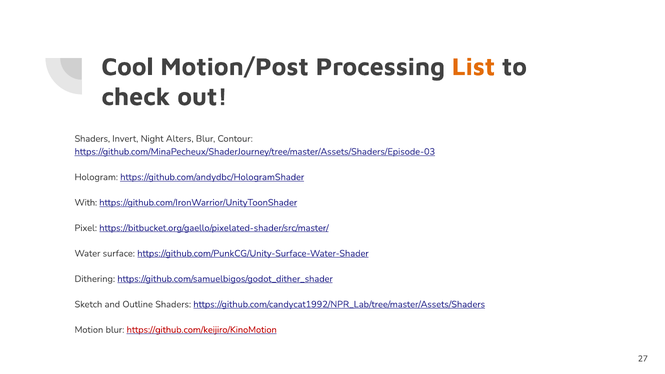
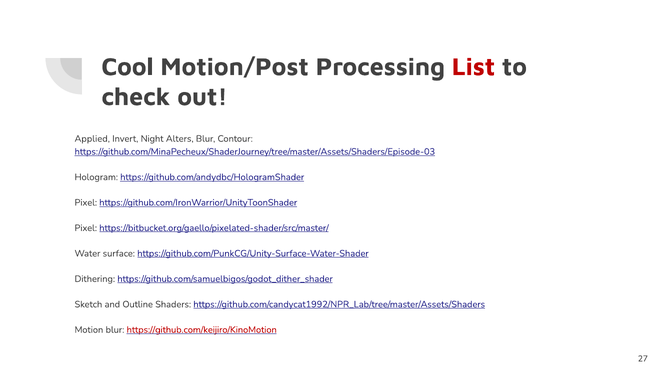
List colour: orange -> red (473, 67)
Shaders: Shaders -> Applied (92, 139)
With: With -> Pixel (86, 203)
